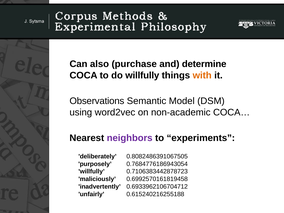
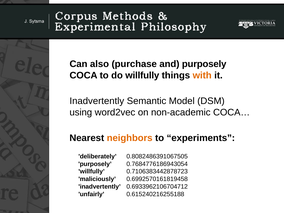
and determine: determine -> purposely (204, 64)
Observations: Observations -> Inadvertently (97, 101)
neighbors colour: purple -> orange (130, 138)
